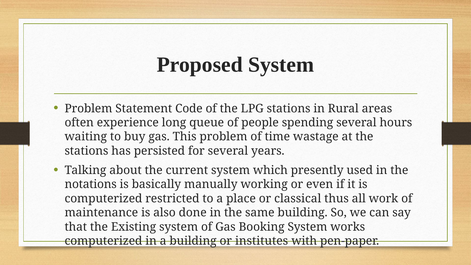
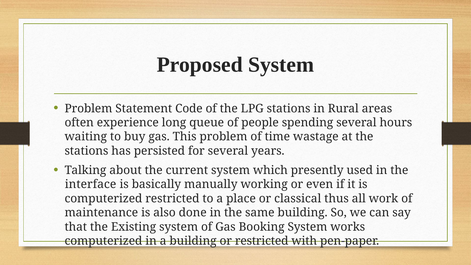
notations: notations -> interface (91, 184)
or institutes: institutes -> restricted (262, 241)
